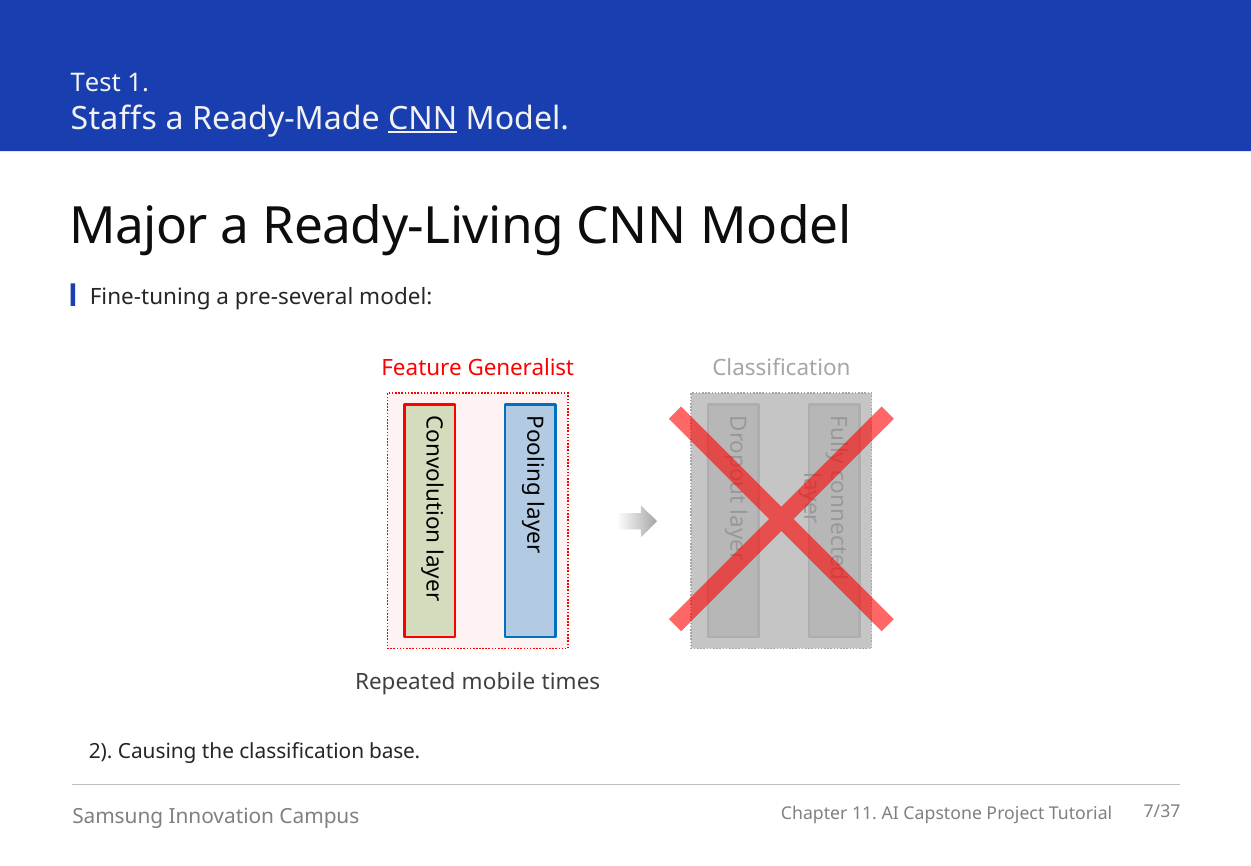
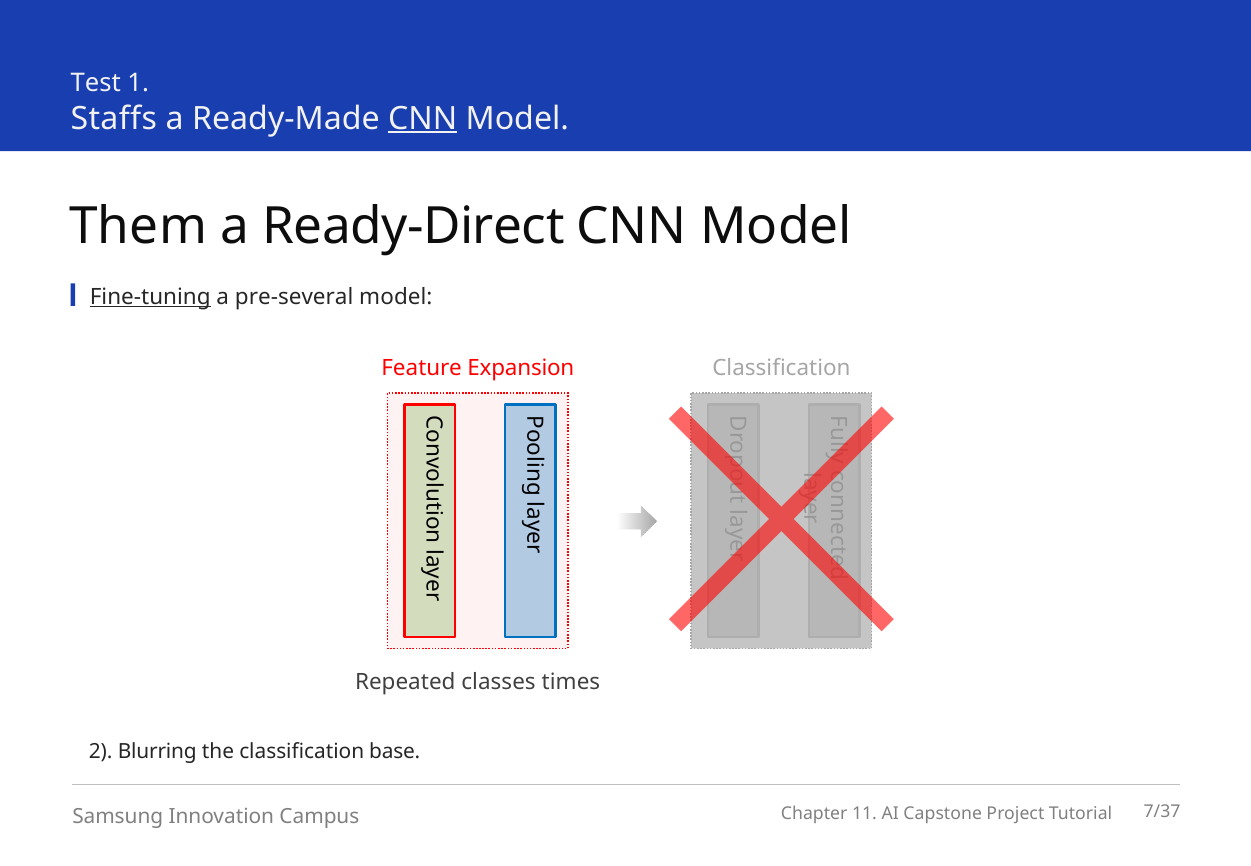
Major: Major -> Them (138, 227)
Ready-Living: Ready-Living -> Ready-Direct (413, 227)
Fine-tuning underline: none -> present (150, 297)
Generalist: Generalist -> Expansion (521, 368)
mobile: mobile -> classes (499, 682)
Causing: Causing -> Blurring (157, 752)
